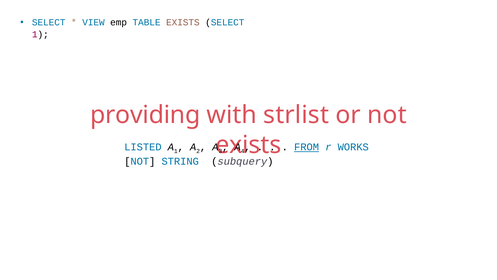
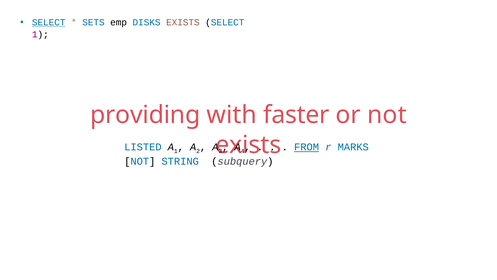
SELECT underline: none -> present (49, 22)
VIEW: VIEW -> SETS (93, 22)
TABLE: TABLE -> DISKS (147, 22)
strlist: strlist -> faster (296, 115)
WORKS: WORKS -> MARKS (353, 147)
